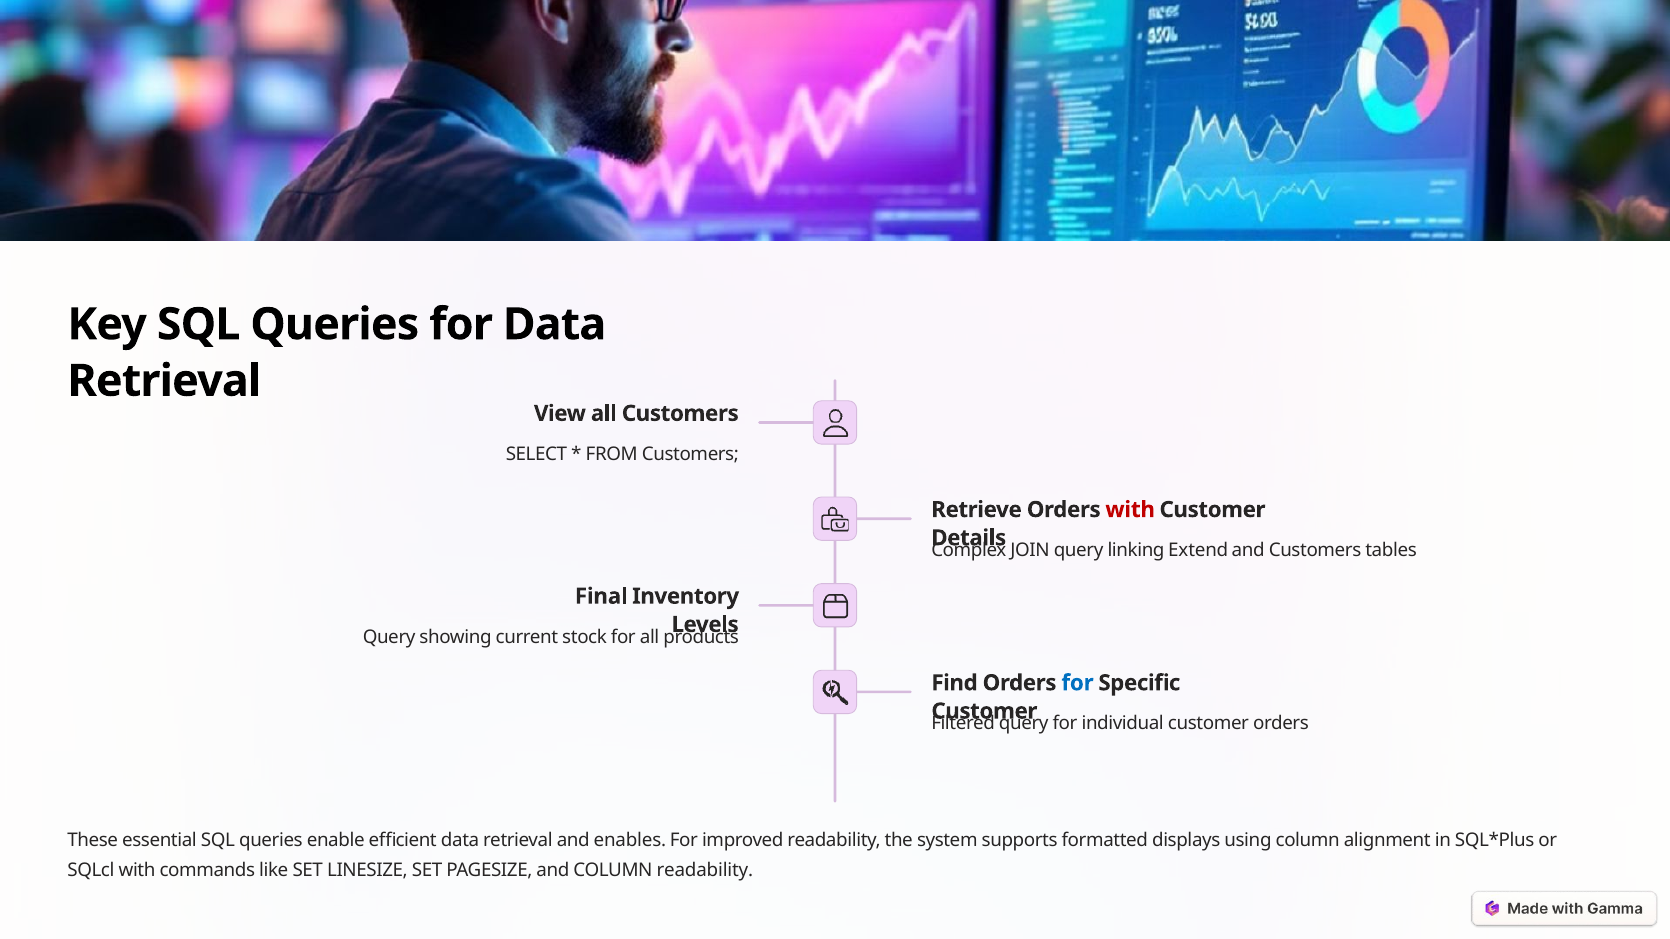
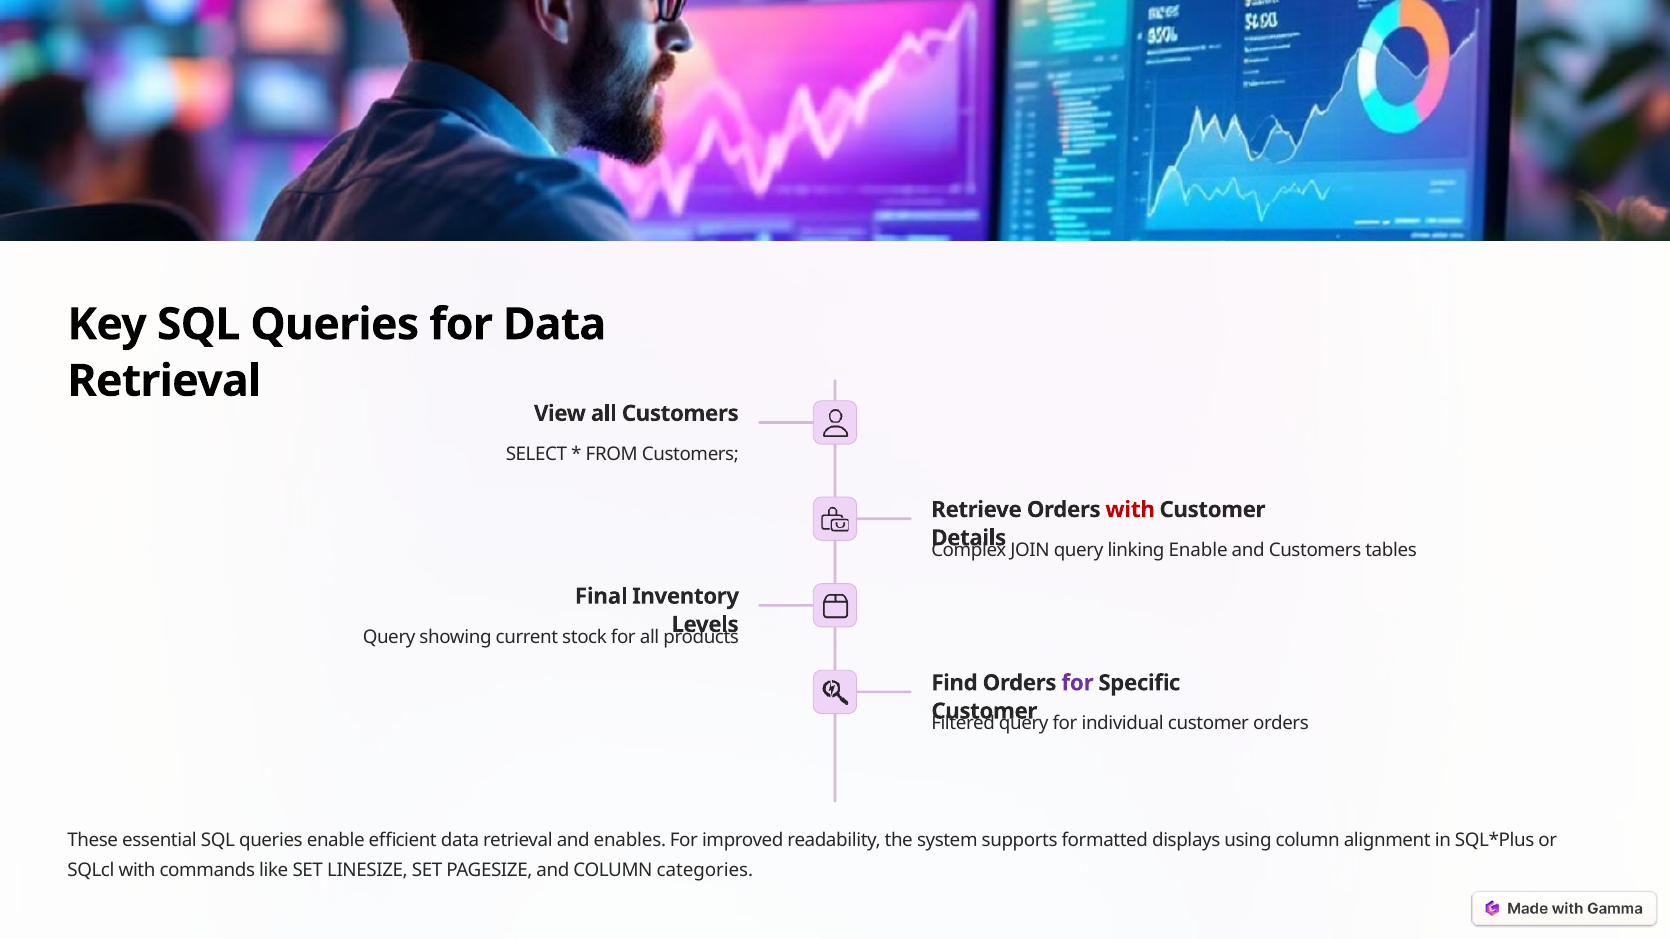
linking Extend: Extend -> Enable (1198, 551)
for colour: blue -> purple (1078, 683)
COLUMN readability: readability -> categories (705, 871)
